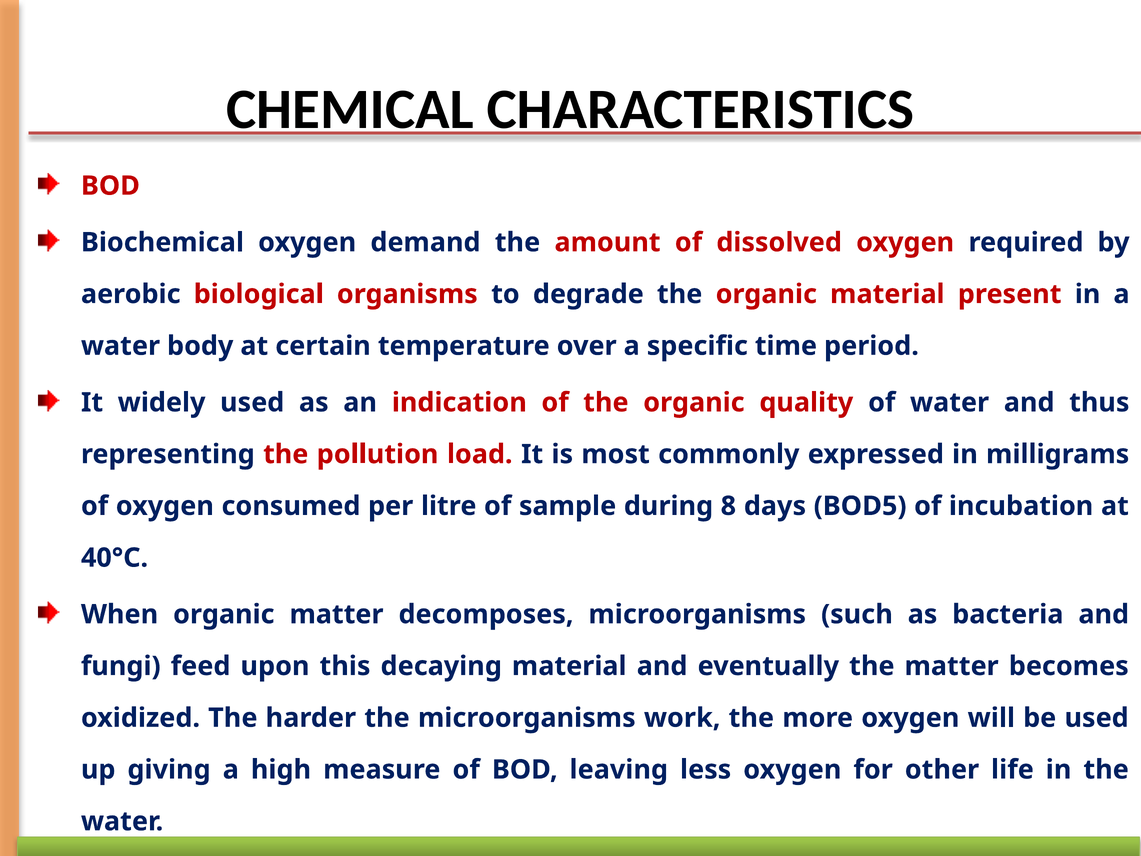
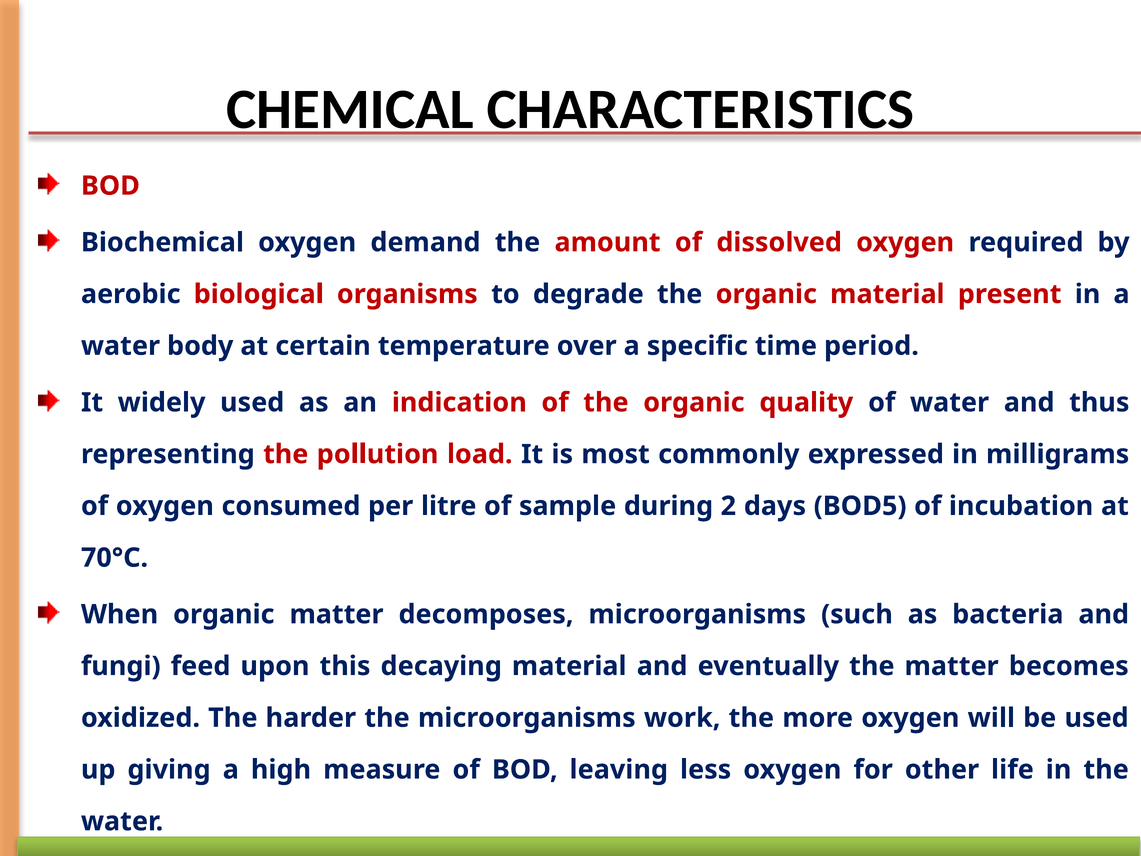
8: 8 -> 2 (728, 506)
40°C: 40°C -> 70°C (115, 558)
